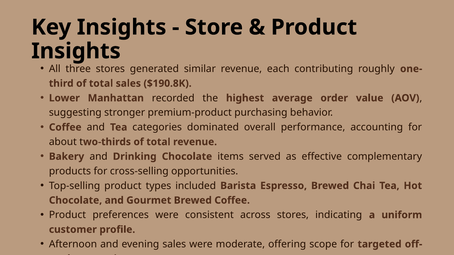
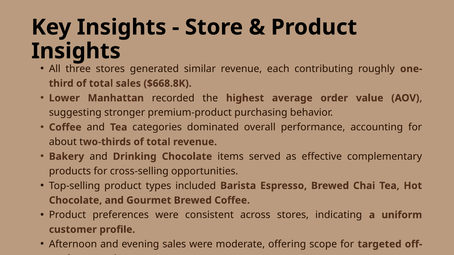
$190.8K: $190.8K -> $668.8K (168, 84)
